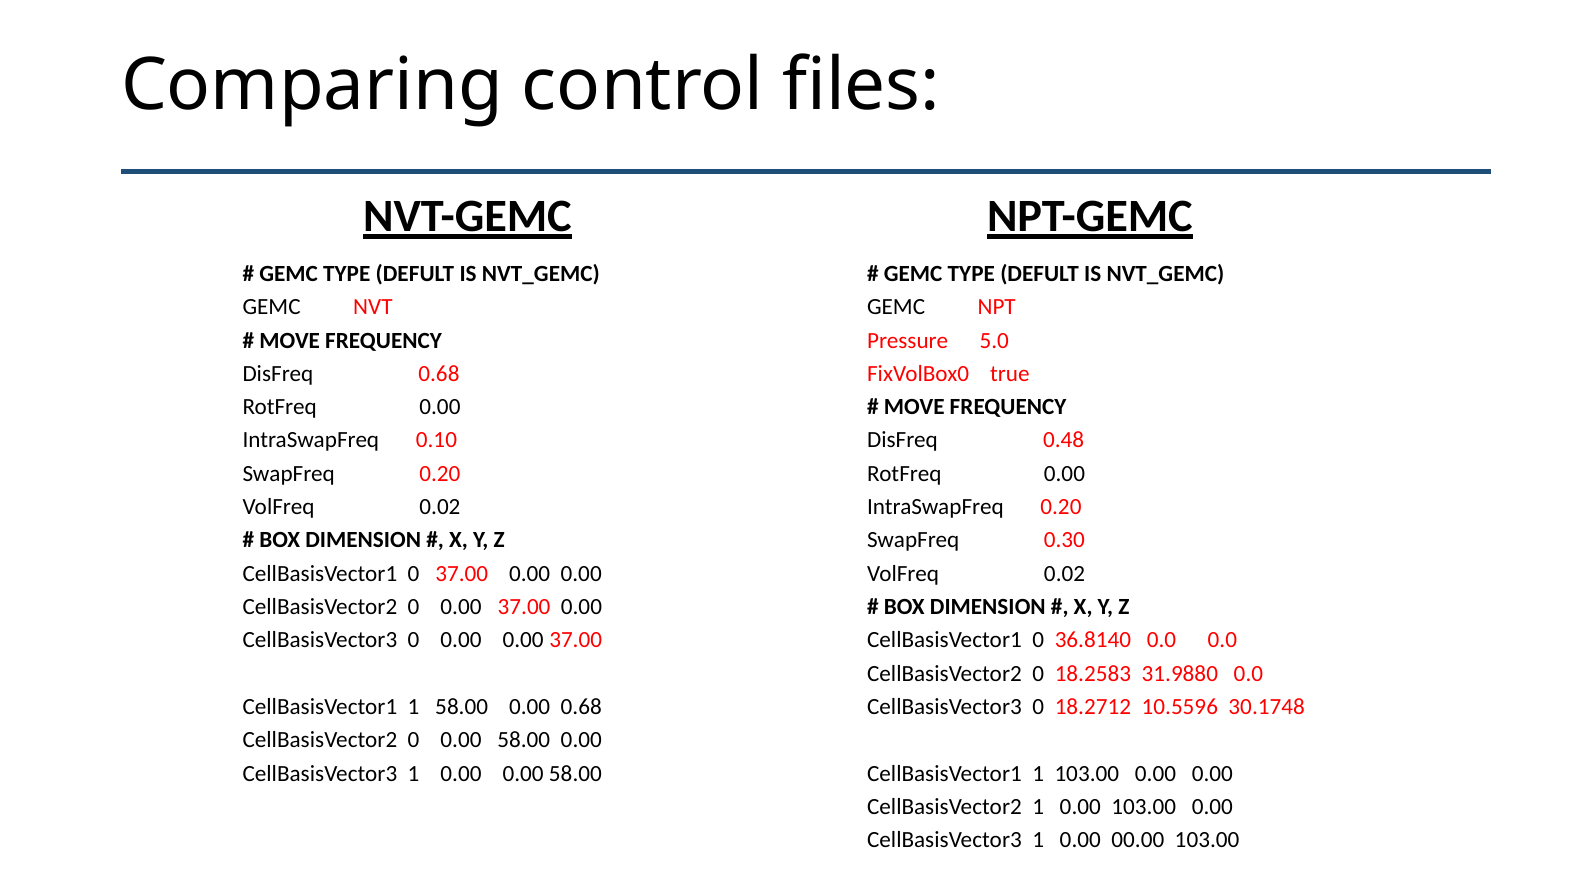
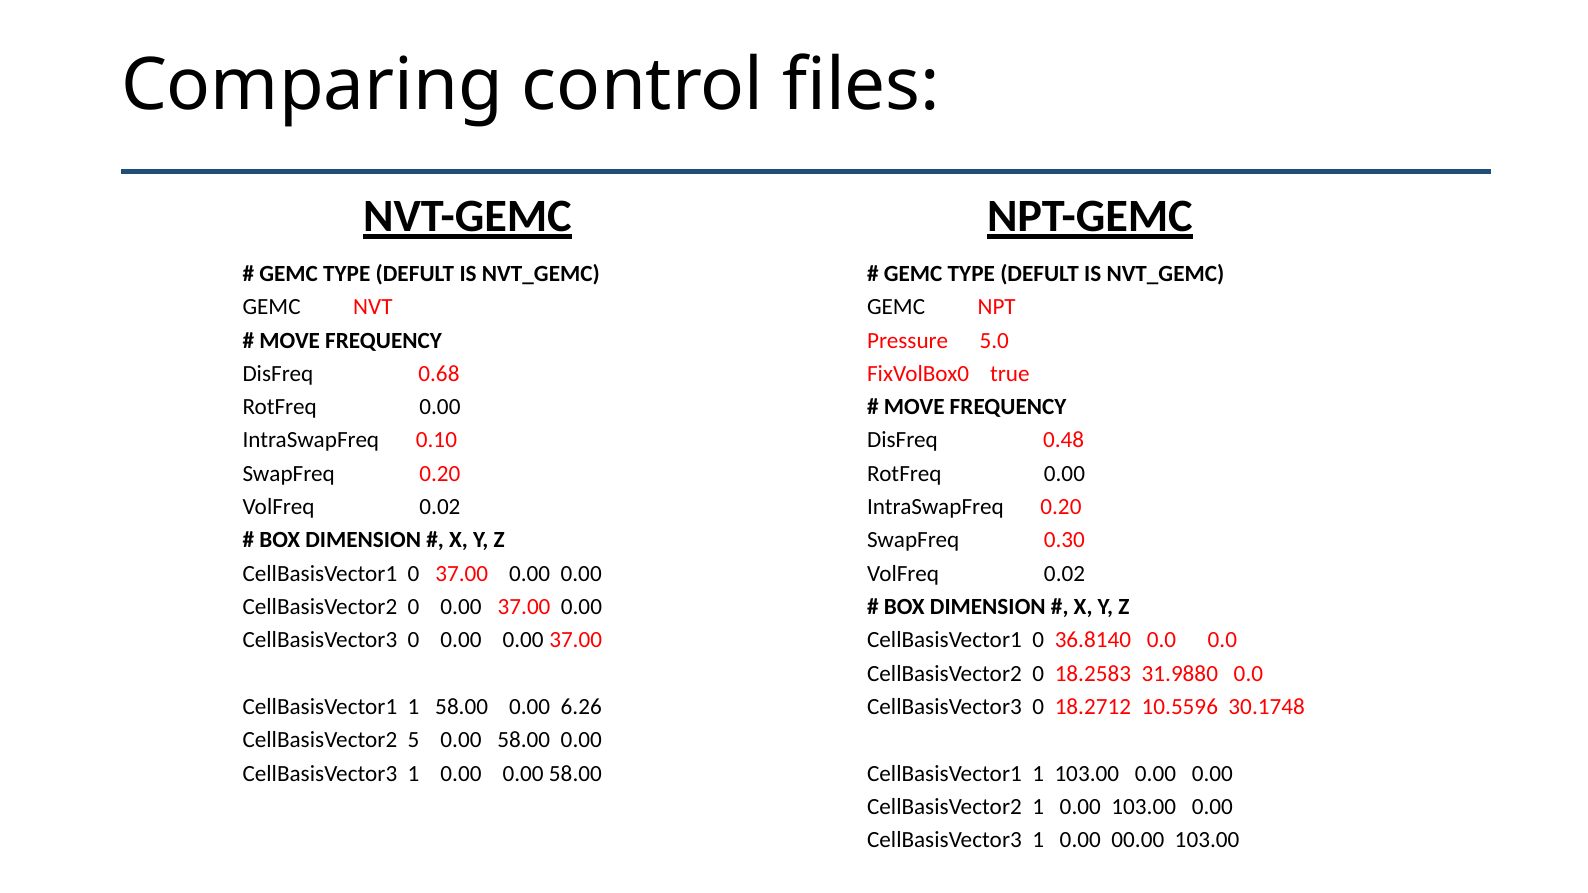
0.00 0.68: 0.68 -> 6.26 (581, 707)
0: 0 -> 5 (414, 741)
